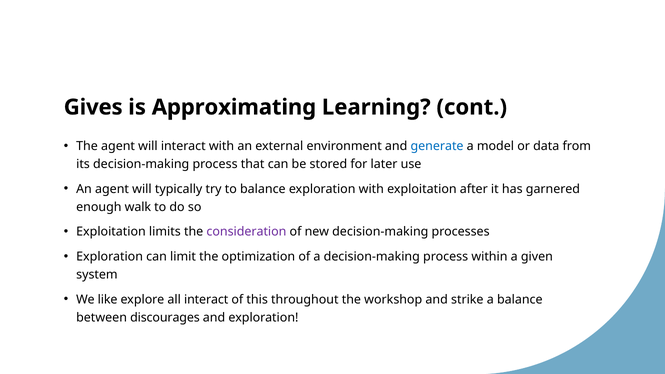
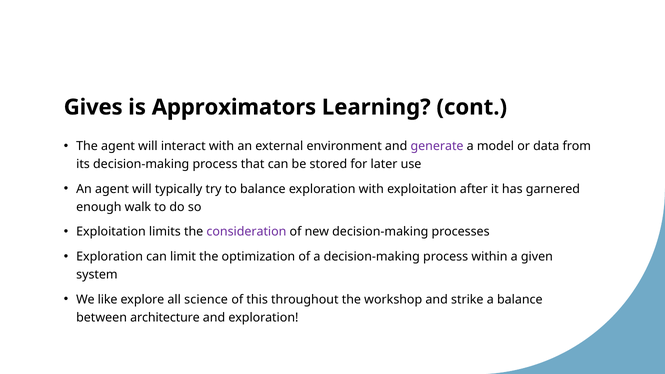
Approximating: Approximating -> Approximators (234, 107)
generate colour: blue -> purple (437, 146)
all interact: interact -> science (206, 300)
discourages: discourages -> architecture (165, 318)
